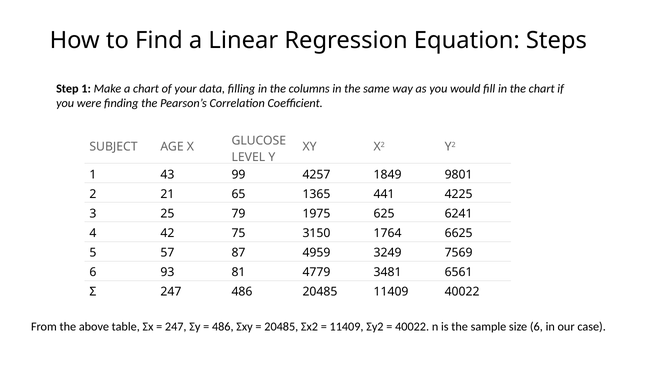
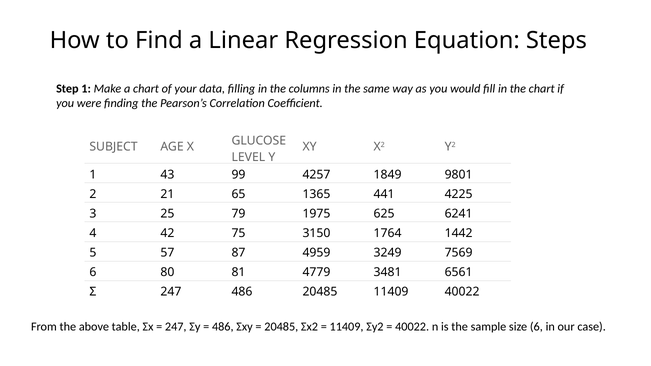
6625: 6625 -> 1442 (459, 233)
93: 93 -> 80 (167, 273)
